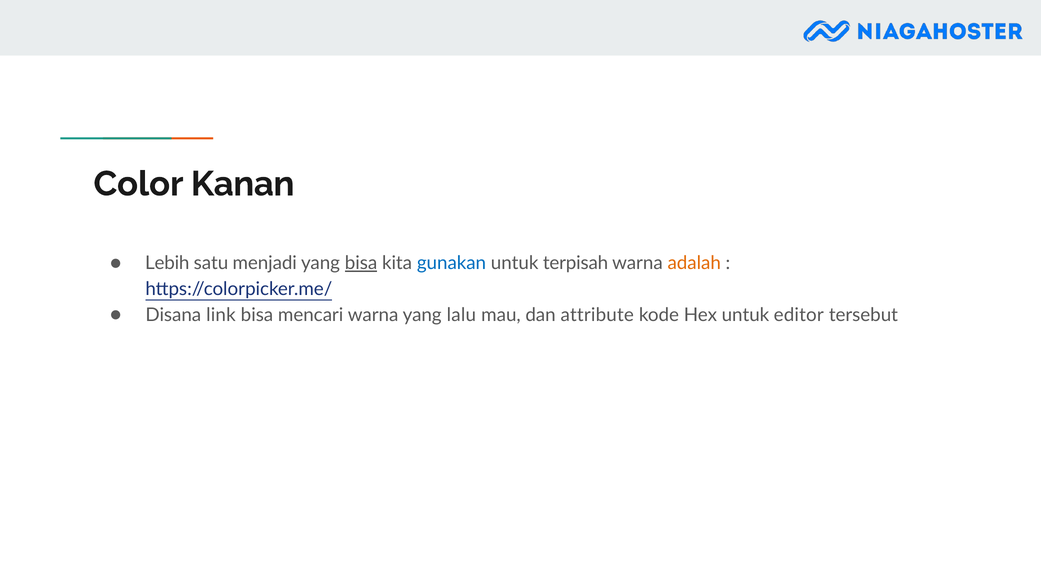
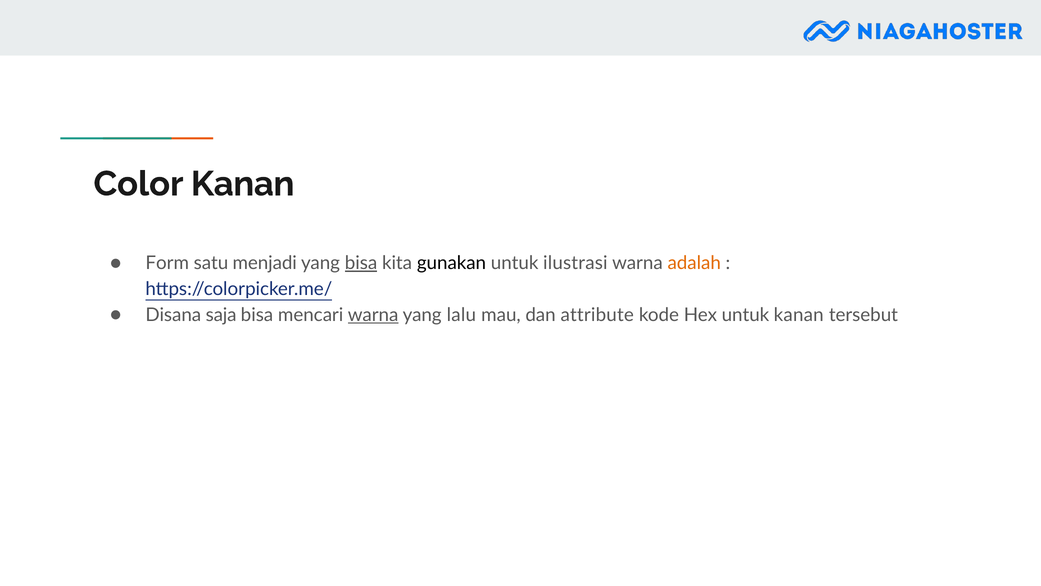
Lebih: Lebih -> Form (167, 263)
gunakan colour: blue -> black (452, 263)
terpisah: terpisah -> ilustrasi (575, 263)
link: link -> saja (221, 315)
warna underline: none -> present (373, 315)
untuk editor: editor -> kanan (799, 315)
